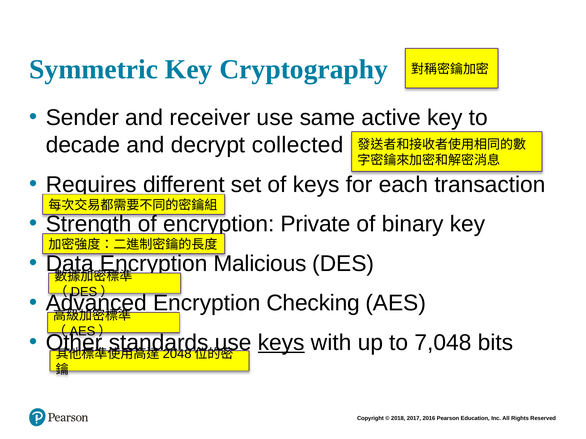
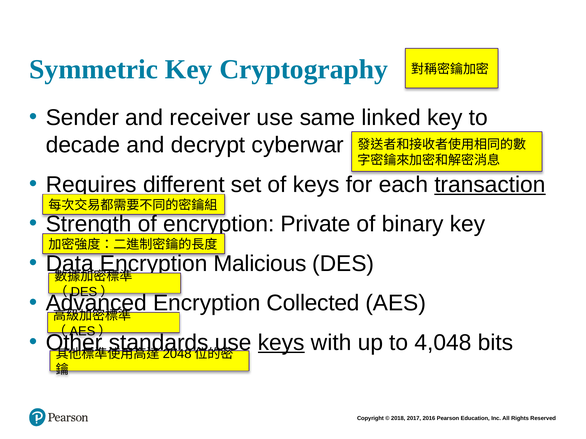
active: active -> linked (391, 118)
collected: collected -> cyberwar (298, 145)
transaction underline: none -> present (490, 185)
Checking: Checking -> Collected (313, 303)
7,048: 7,048 -> 4,048 (443, 343)
